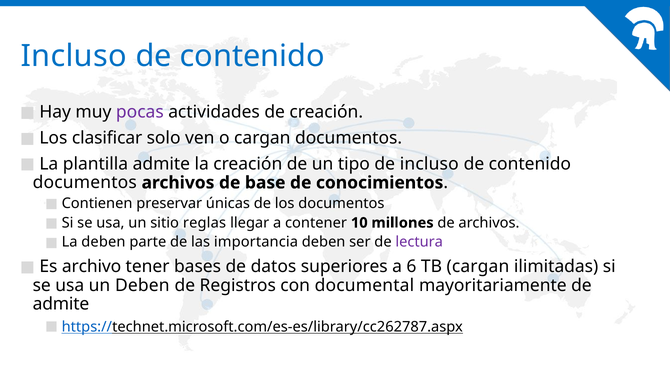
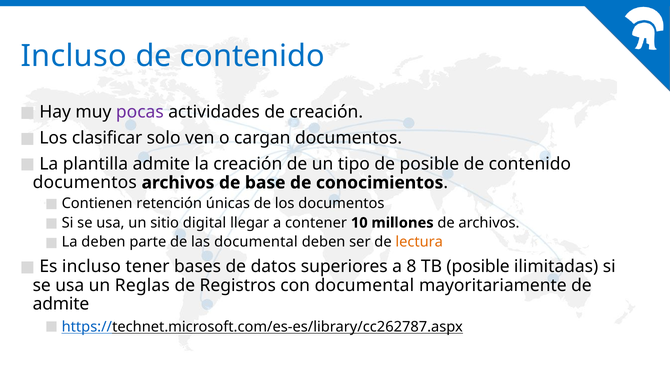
de incluso: incluso -> posible (429, 164)
preservar: preservar -> retención (169, 203)
reglas: reglas -> digital (205, 223)
las importancia: importancia -> documental (256, 242)
lectura colour: purple -> orange (419, 242)
Es archivo: archivo -> incluso (91, 266)
6: 6 -> 8 (411, 266)
TB cargan: cargan -> posible (478, 266)
un Deben: Deben -> Reglas (142, 285)
